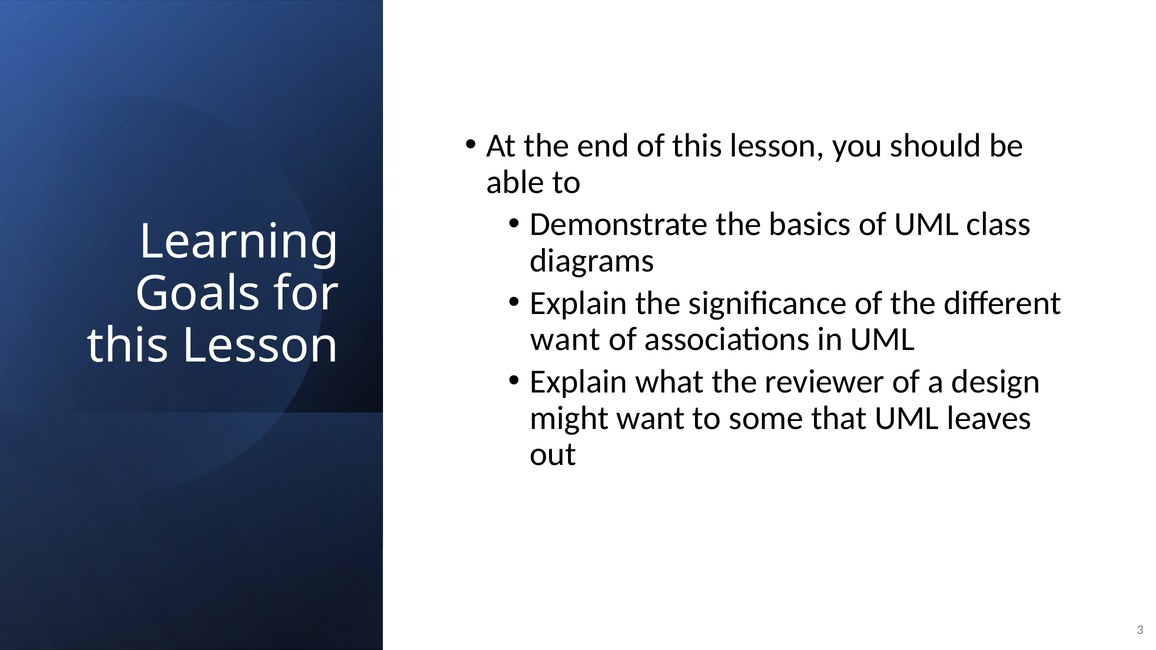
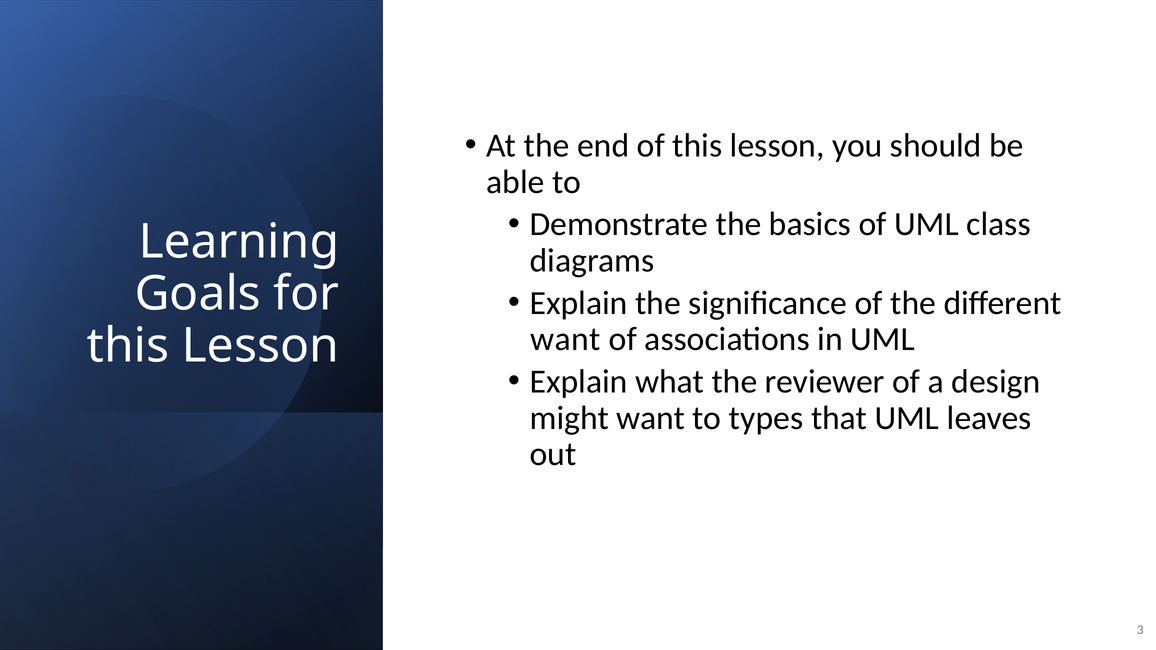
some: some -> types (766, 418)
